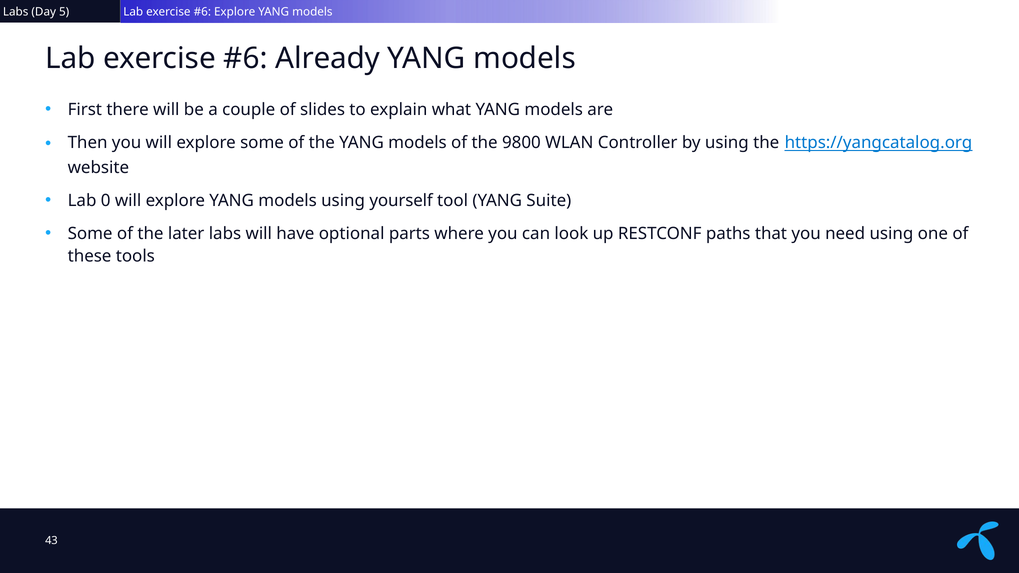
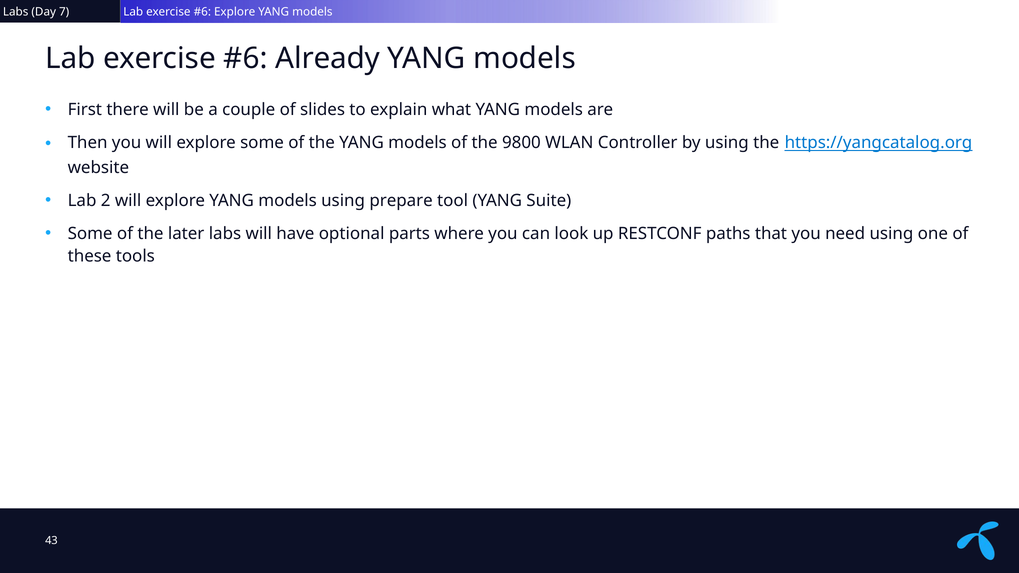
5: 5 -> 7 (64, 12)
0: 0 -> 2 (106, 201)
yourself: yourself -> prepare (401, 201)
